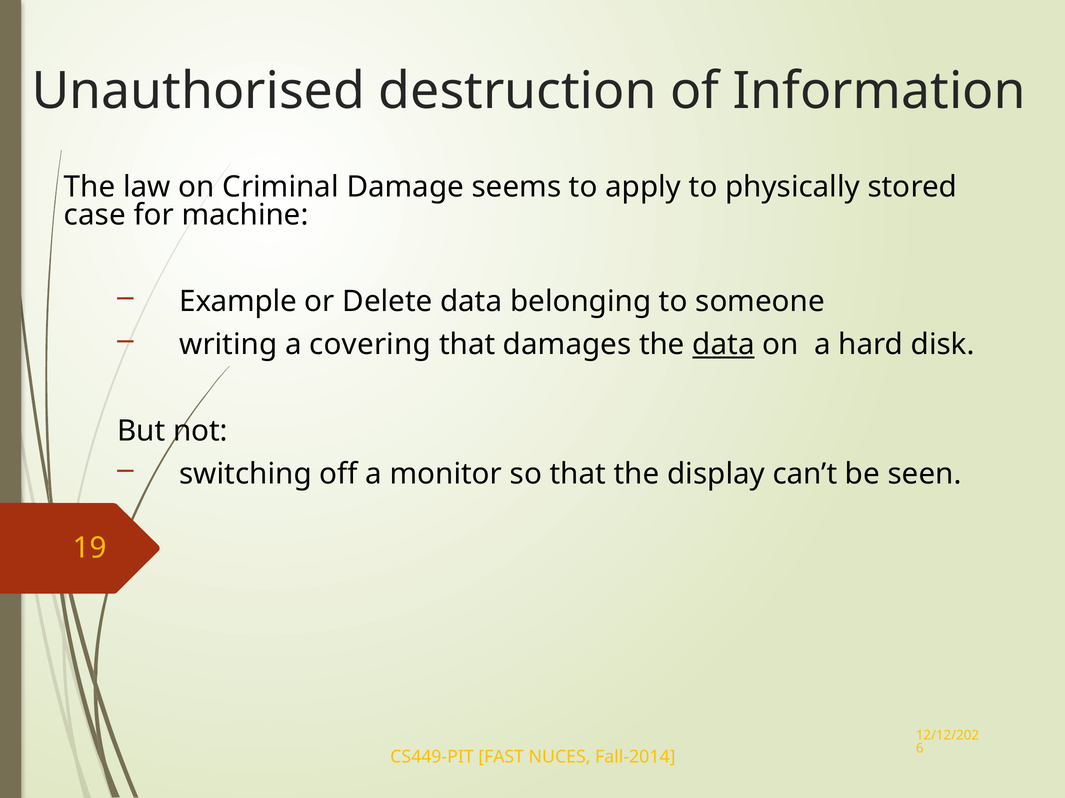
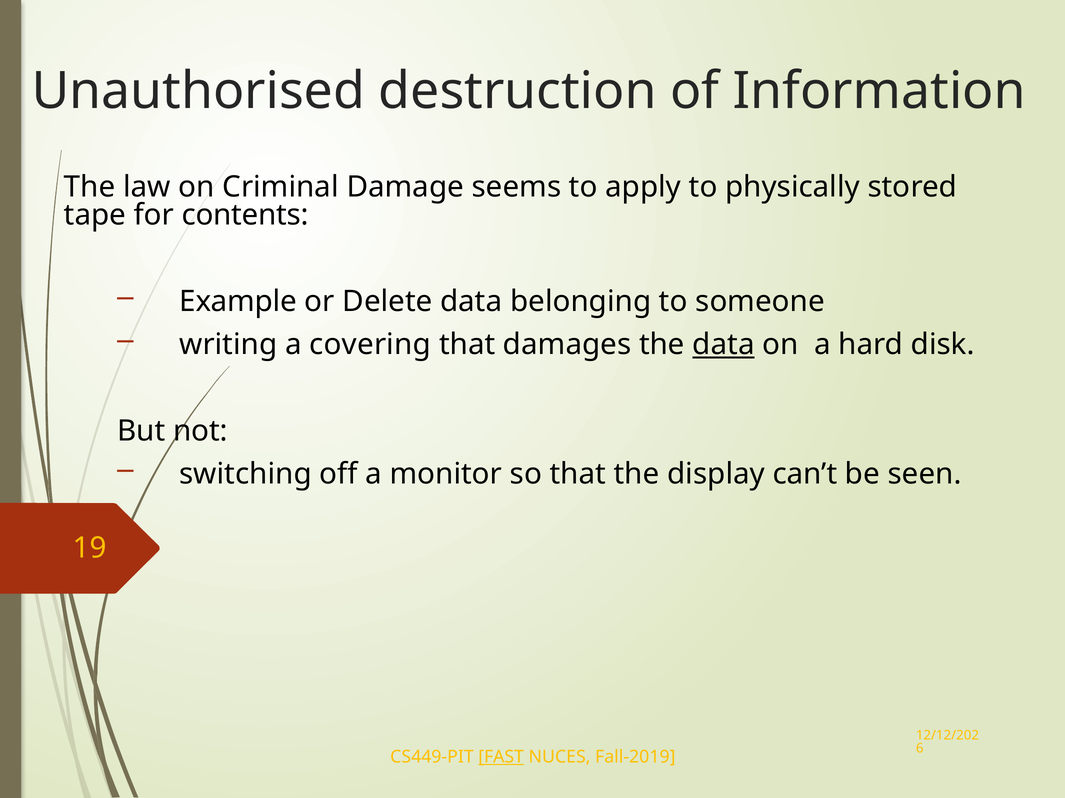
case: case -> tape (95, 215)
machine: machine -> contents (245, 215)
FAST underline: none -> present (501, 757)
Fall-2014: Fall-2014 -> Fall-2019 (635, 757)
